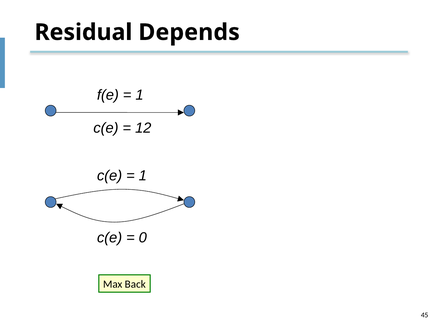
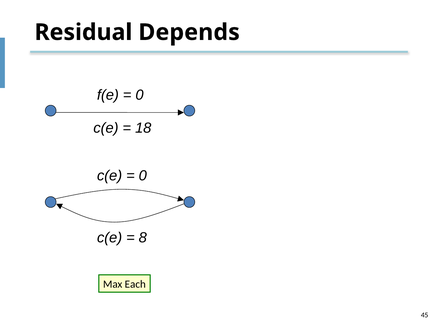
1: 1 -> 0 (139, 95)
12: 12 -> 18 (143, 128)
1: 1 -> 0 (143, 175)
0: 0 -> 8 (143, 237)
Back: Back -> Each (135, 284)
